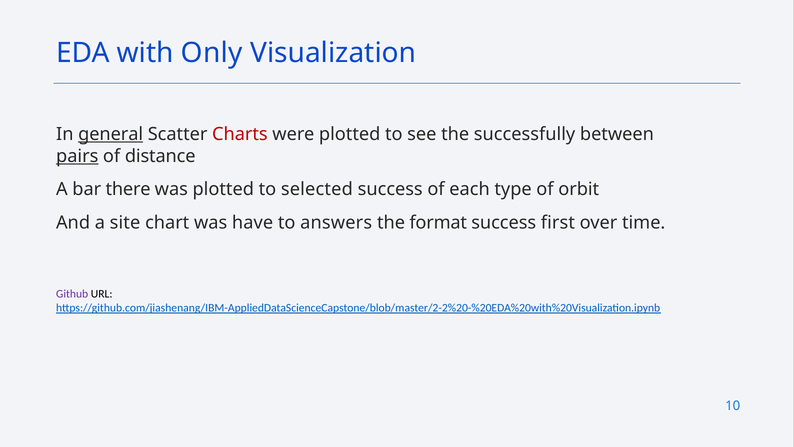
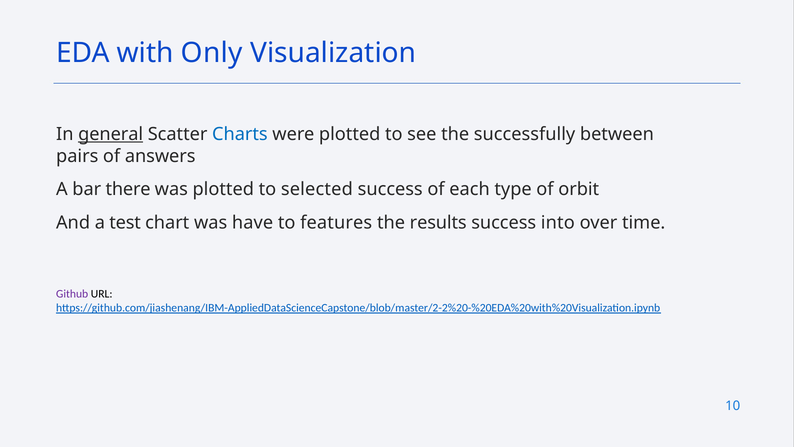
Charts colour: red -> blue (240, 134)
pairs underline: present -> none (77, 156)
distance: distance -> answers (160, 156)
site: site -> test (125, 223)
answers: answers -> features (336, 223)
format: format -> results (438, 223)
first: first -> into (558, 223)
